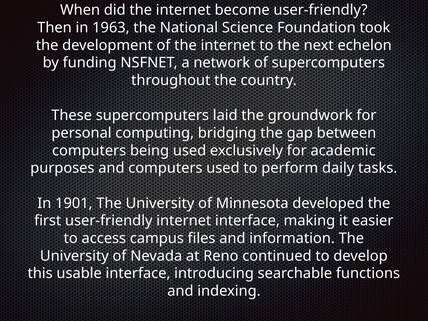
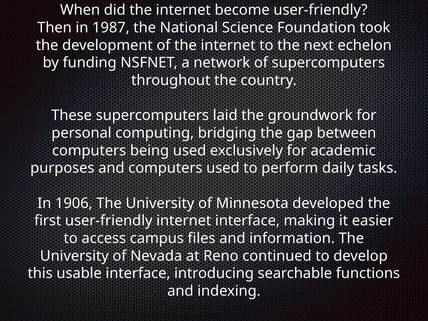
1963: 1963 -> 1987 (111, 28)
1901: 1901 -> 1906 (74, 203)
